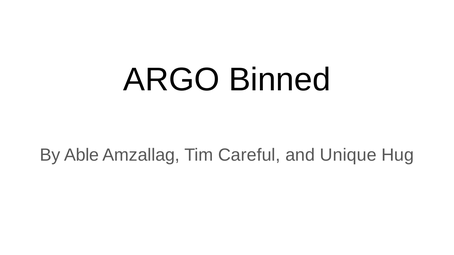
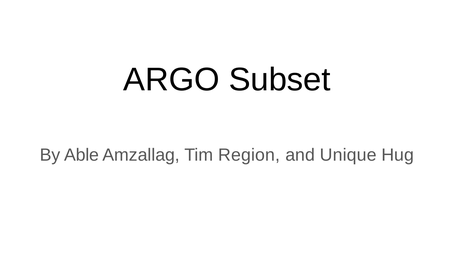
Binned: Binned -> Subset (280, 80)
Careful: Careful -> Region (249, 155)
